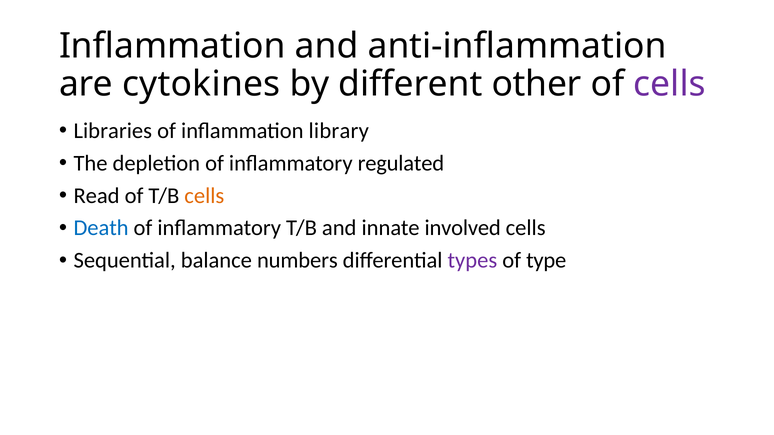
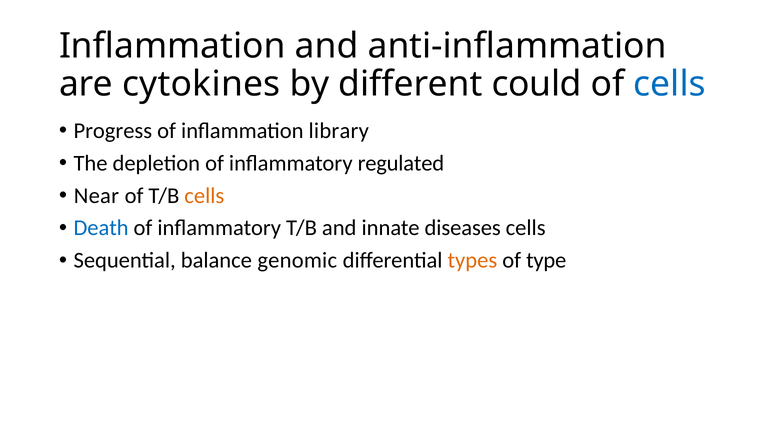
other: other -> could (537, 84)
cells colour: purple -> blue (670, 84)
Libraries: Libraries -> Progress (113, 131)
Read: Read -> Near (96, 196)
involved: involved -> diseases (463, 228)
numbers: numbers -> genomic (297, 261)
types colour: purple -> orange (472, 261)
